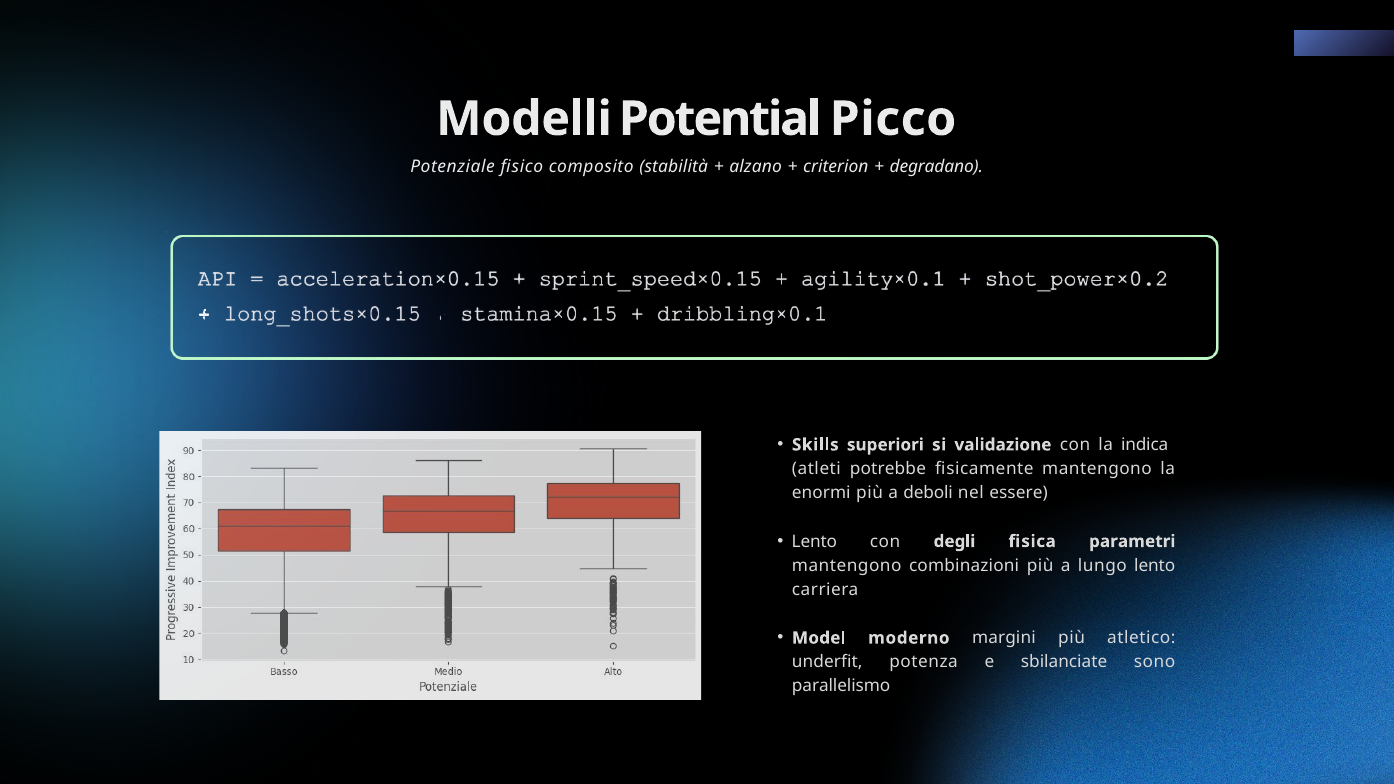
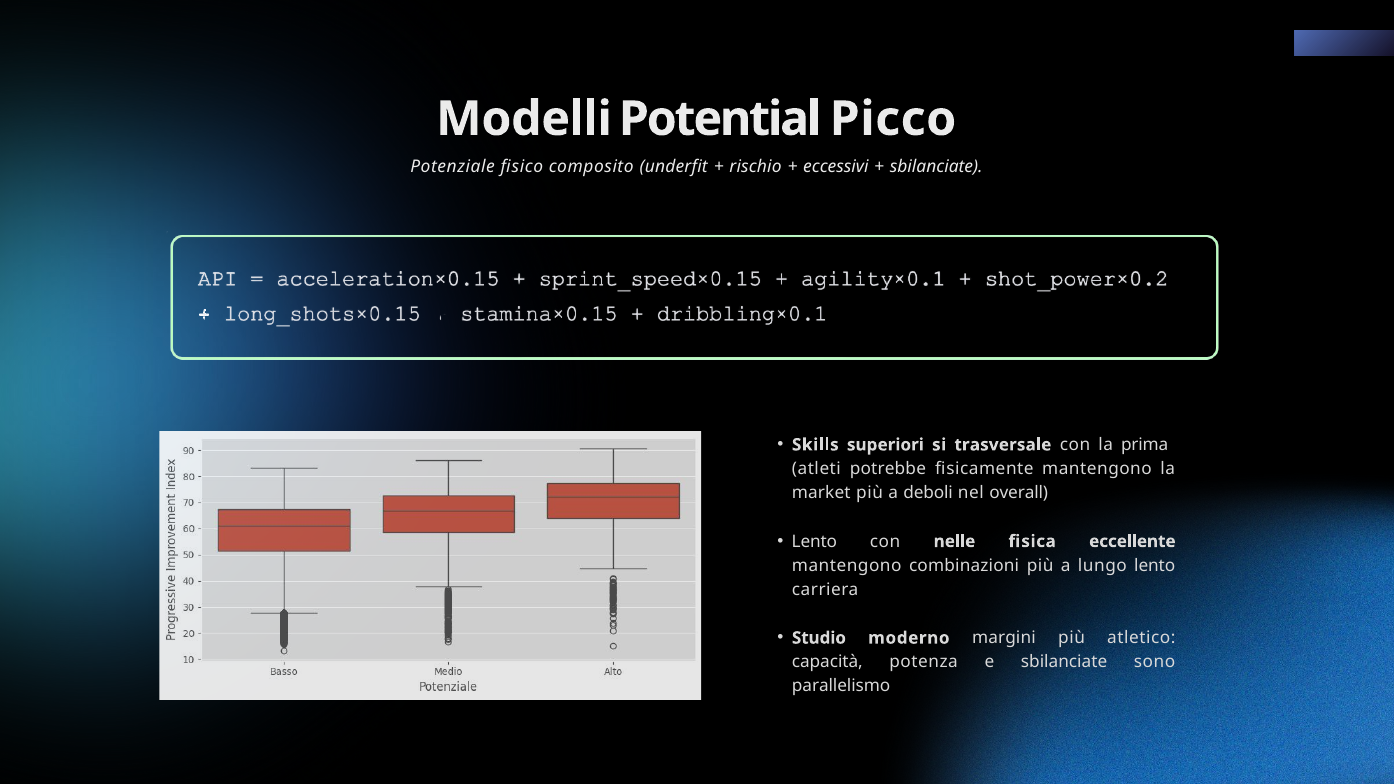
stabilità: stabilità -> underfit (674, 167)
alzano: alzano -> rischio (756, 167)
criterion: criterion -> eccessivi (836, 167)
degradano: degradano -> sbilanciate (936, 167)
validazione: validazione -> trasversale (1003, 445)
indica: indica -> prima (1145, 445)
enormi: enormi -> market (821, 493)
essere: essere -> overall (1019, 493)
degli: degli -> nelle (954, 541)
parametri: parametri -> eccellente (1132, 541)
Model: Model -> Studio (819, 638)
underfit: underfit -> capacità (827, 662)
